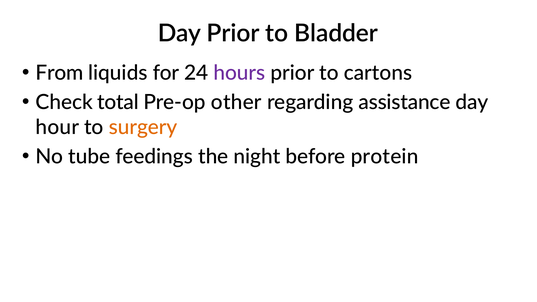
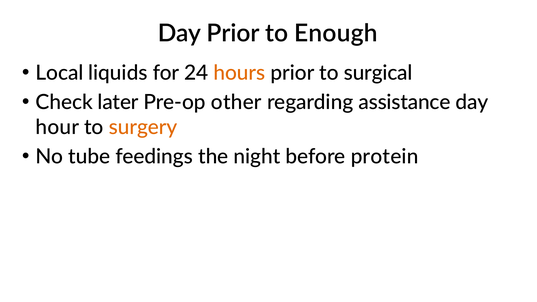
Bladder: Bladder -> Enough (336, 33)
From: From -> Local (59, 73)
hours colour: purple -> orange (239, 73)
cartons: cartons -> surgical (378, 73)
total: total -> later (118, 102)
